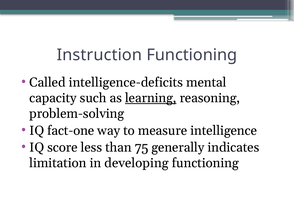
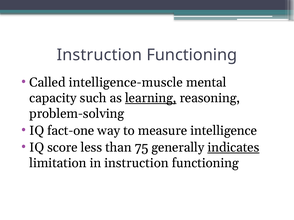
intelligence-deficits: intelligence-deficits -> intelligence-muscle (126, 83)
indicates underline: none -> present (233, 148)
in developing: developing -> instruction (137, 163)
